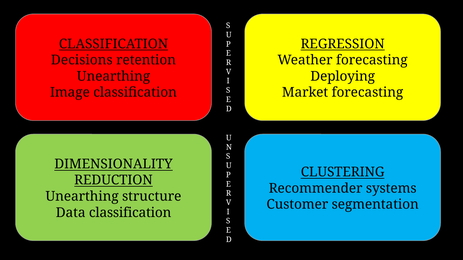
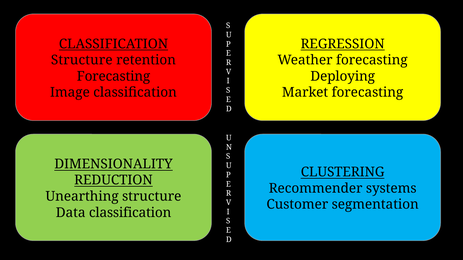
Decisions: Decisions -> Structure (82, 60)
Unearthing: Unearthing -> Forecasting (114, 76)
